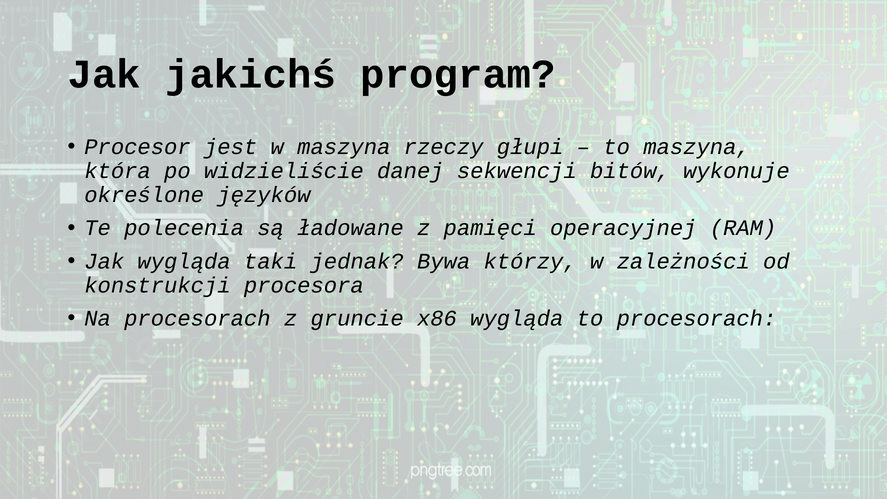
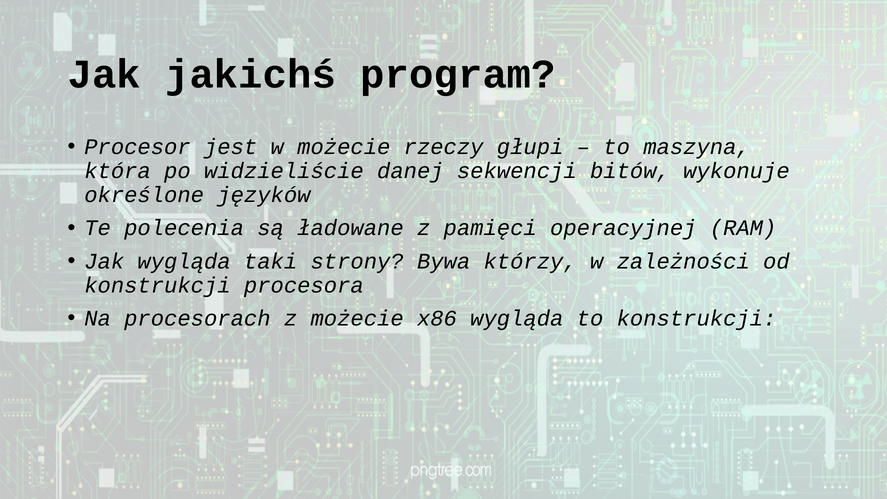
w maszyna: maszyna -> możecie (344, 147)
jednak: jednak -> strony (357, 261)
z gruncie: gruncie -> możecie (357, 318)
to procesorach: procesorach -> konstrukcji (697, 318)
